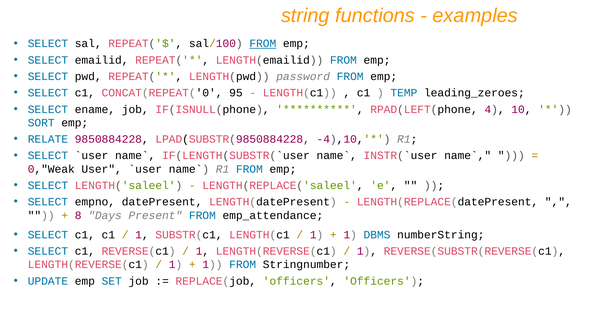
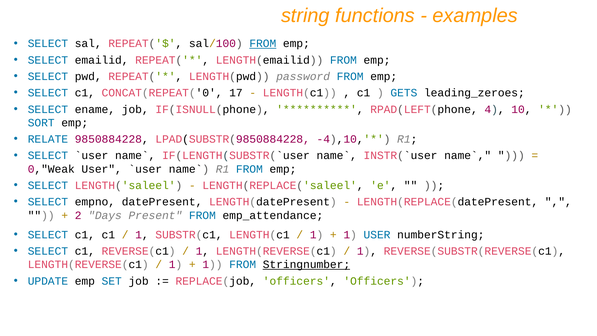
95: 95 -> 17 (236, 93)
TEMP: TEMP -> GETS (404, 93)
8: 8 -> 2 (78, 215)
1 DBMS: DBMS -> USER (377, 235)
Stringnumber underline: none -> present (306, 264)
